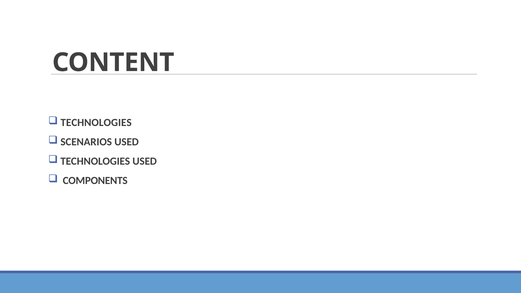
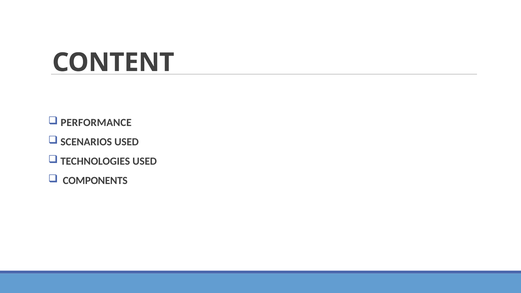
TECHNOLOGIES: TECHNOLOGIES -> PERFORMANCE (96, 123)
